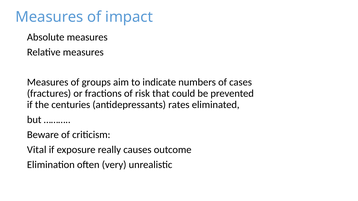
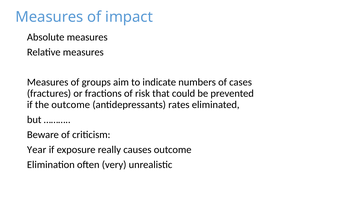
the centuries: centuries -> outcome (71, 105)
Vital: Vital -> Year (37, 150)
